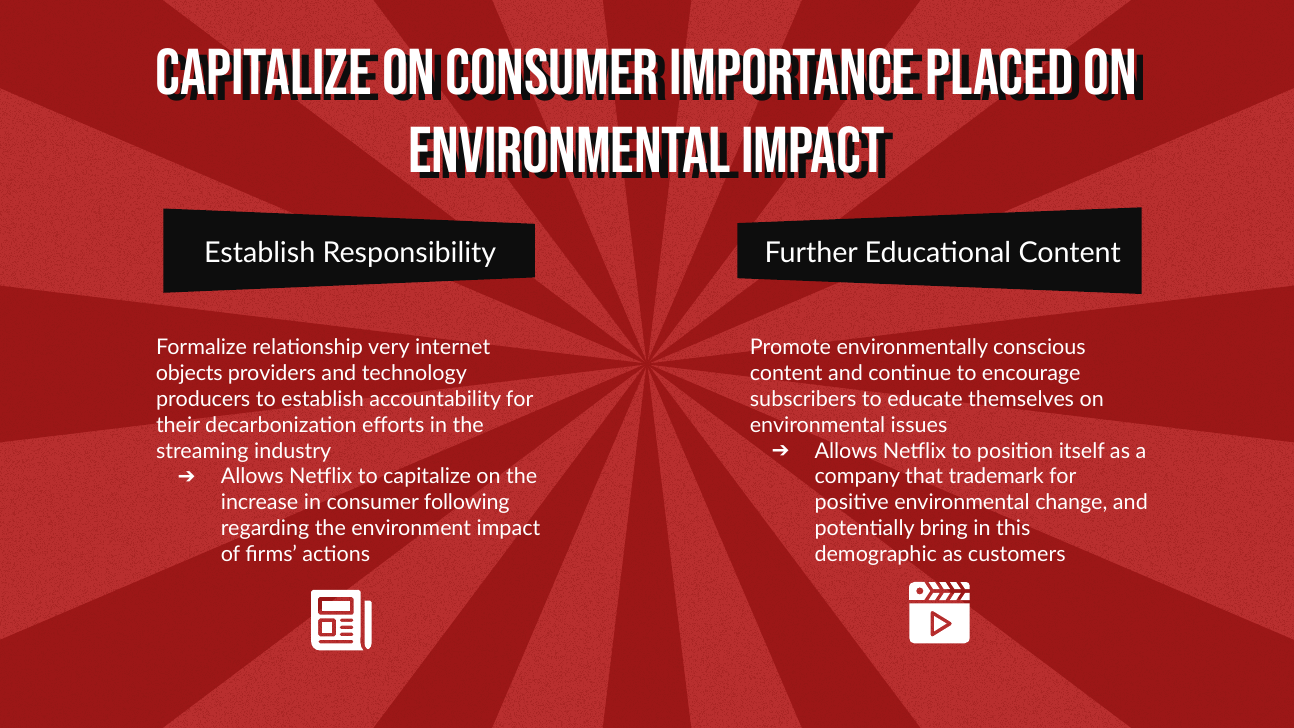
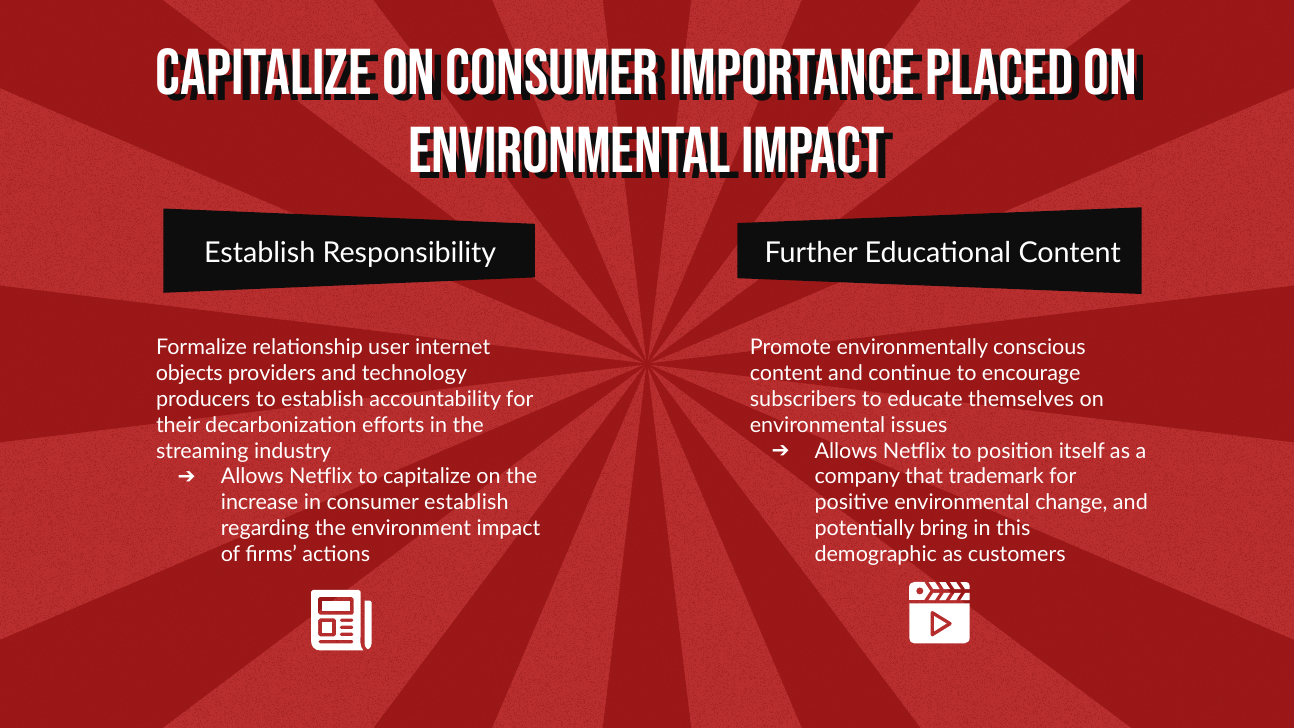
very: very -> user (389, 347)
consumer following: following -> establish (466, 503)
